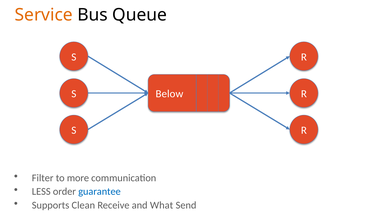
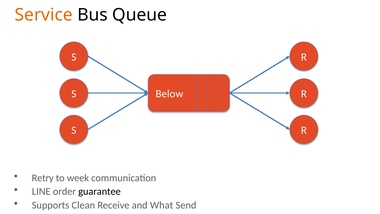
Filter: Filter -> Retry (43, 178)
more: more -> week (78, 178)
LESS: LESS -> LINE (41, 191)
guarantee colour: blue -> black (99, 191)
